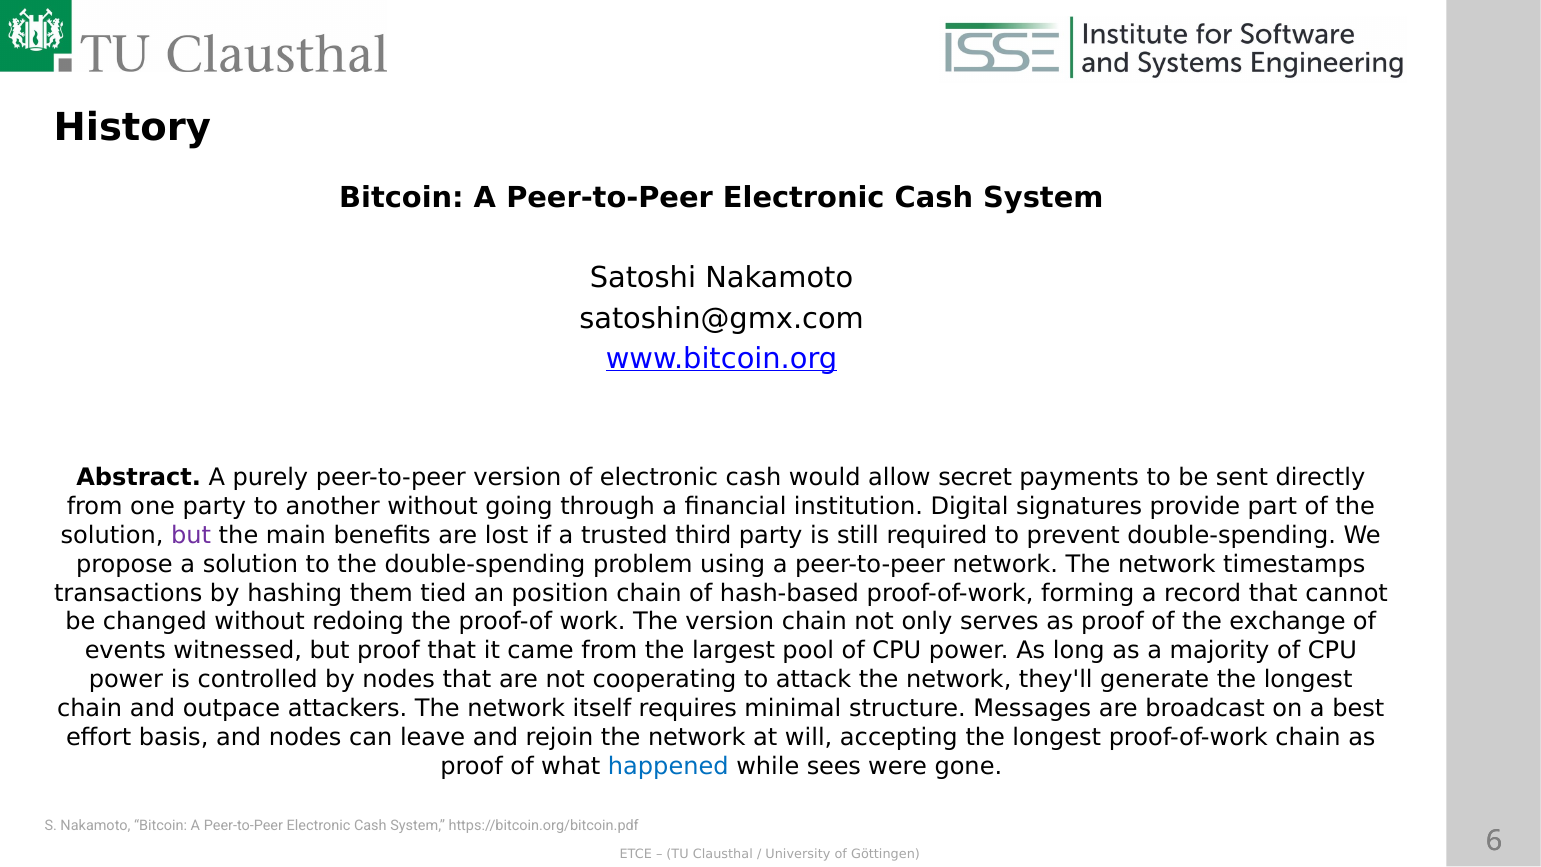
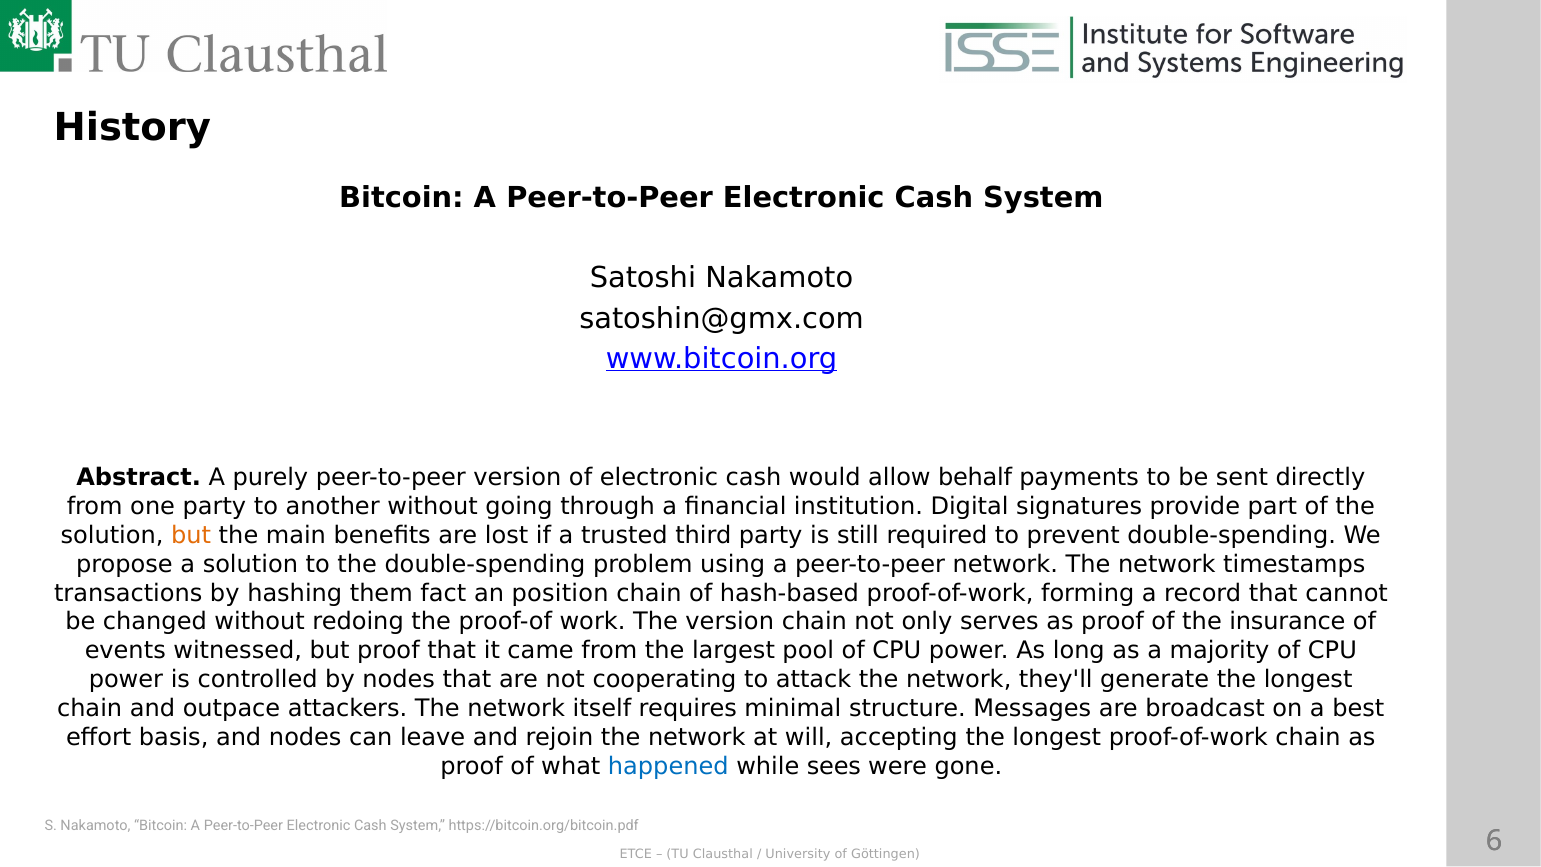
secret: secret -> behalf (975, 477)
but colour: purple -> orange (191, 535)
tied: tied -> fact (443, 593)
exchange: exchange -> insurance (1287, 622)
